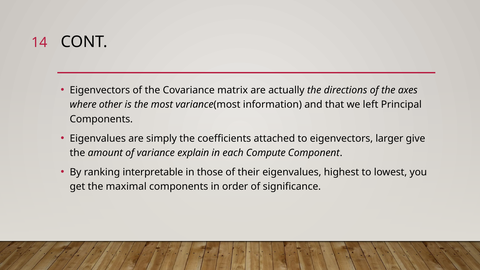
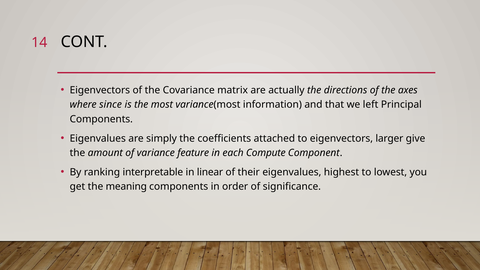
other: other -> since (111, 105)
explain: explain -> feature (193, 153)
those: those -> linear (210, 172)
maximal: maximal -> meaning (126, 187)
